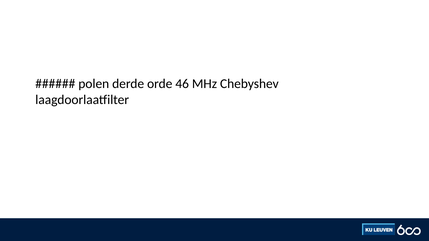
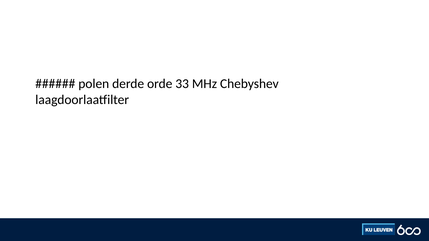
46: 46 -> 33 (182, 84)
